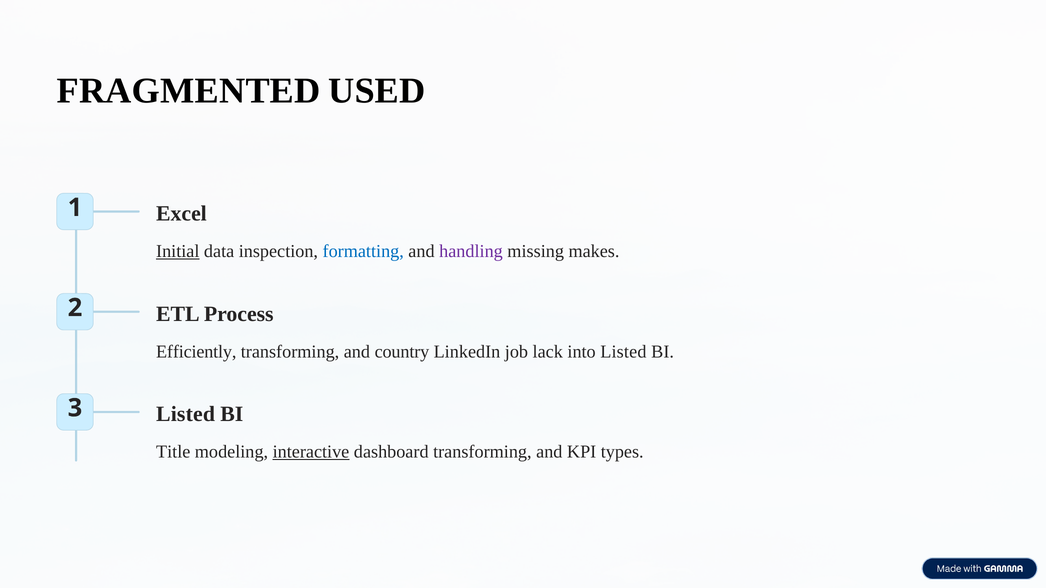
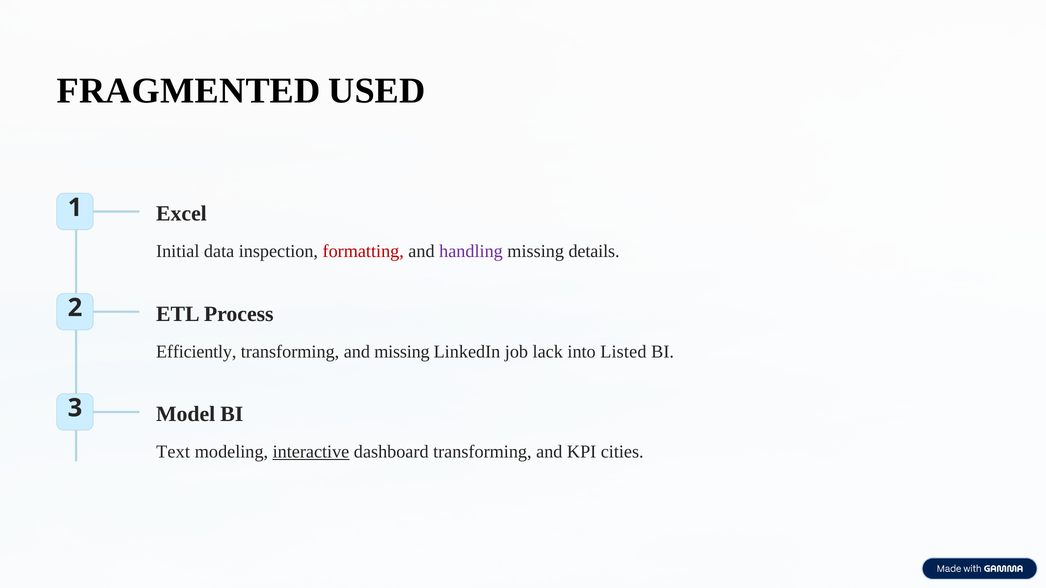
Initial underline: present -> none (178, 252)
formatting colour: blue -> red (363, 252)
makes: makes -> details (594, 252)
and country: country -> missing (402, 352)
3 Listed: Listed -> Model (186, 414)
Title: Title -> Text (173, 452)
types: types -> cities (622, 452)
